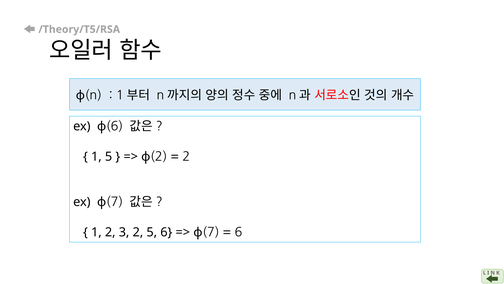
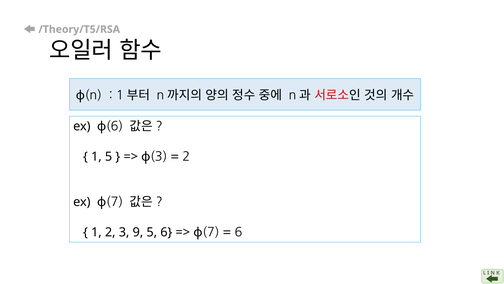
2: 2 -> 3 (159, 156)
3 2: 2 -> 9 (138, 232)
